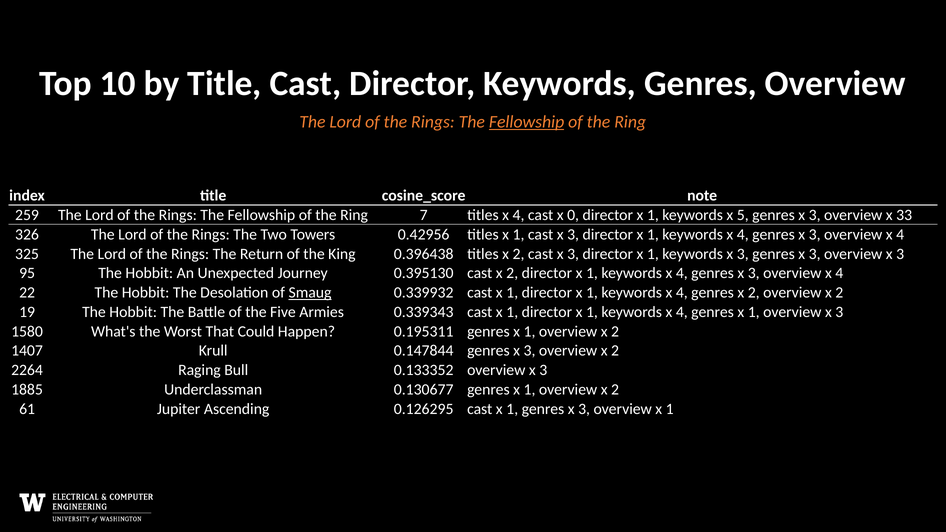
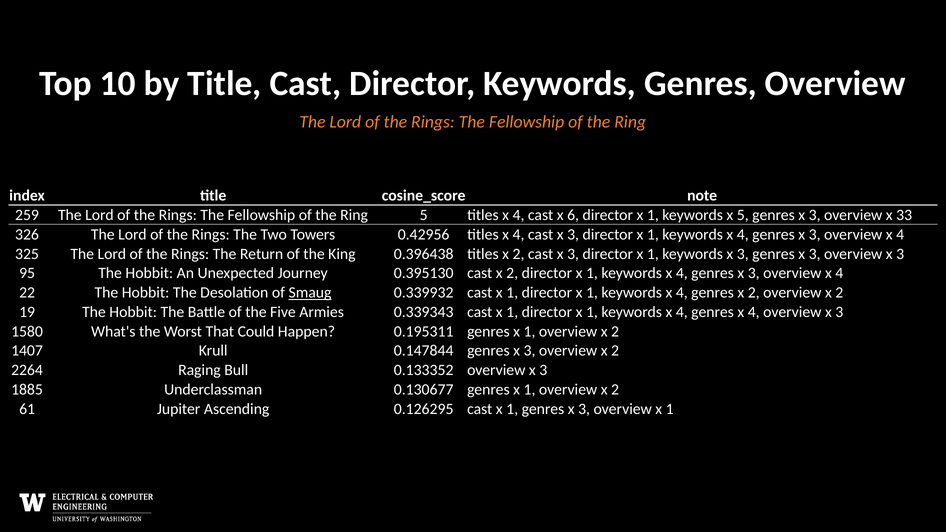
Fellowship underline: present -> none (527, 122)
Ring 7: 7 -> 5 (424, 215)
0: 0 -> 6 (573, 215)
0.42956 titles x 1: 1 -> 4 (519, 235)
4 genres x 1: 1 -> 4 (754, 312)
